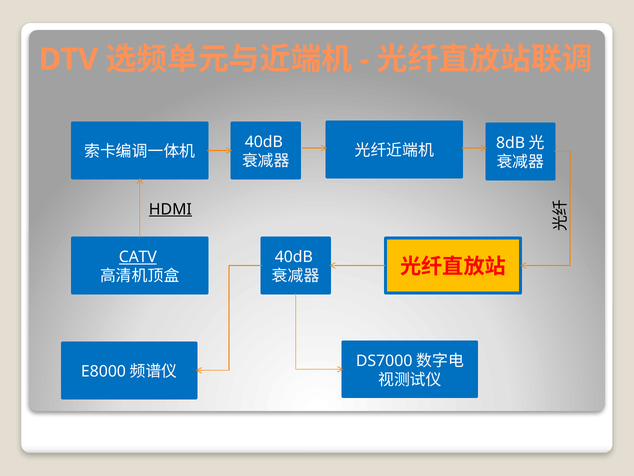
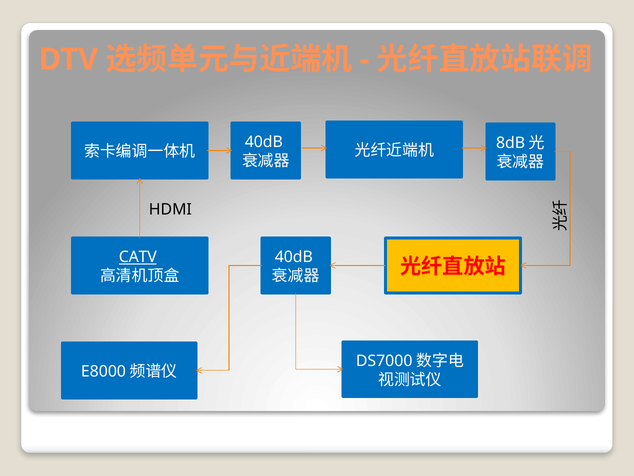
HDMI underline: present -> none (170, 209)
